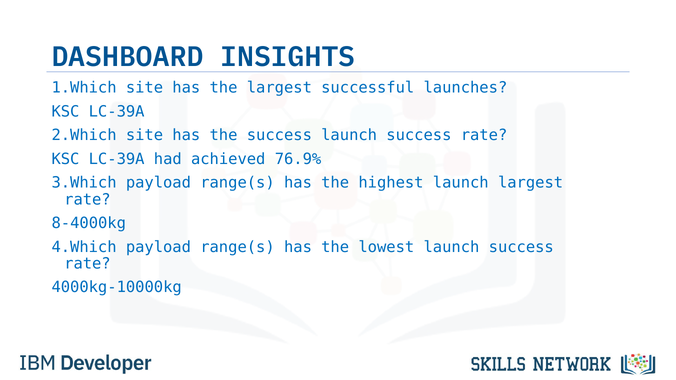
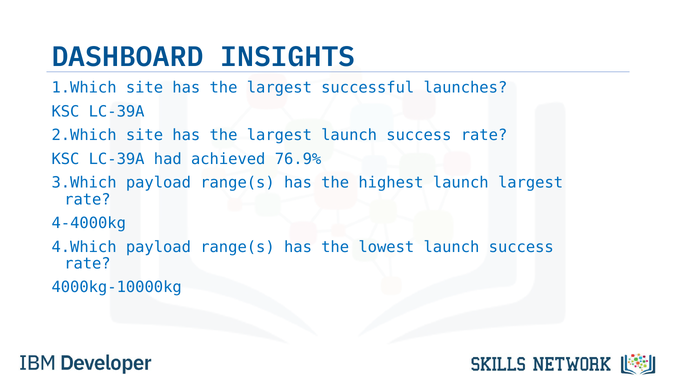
success: success -> largest (279, 135)
8-4000kg: 8-4000kg -> 4-4000kg (89, 223)
